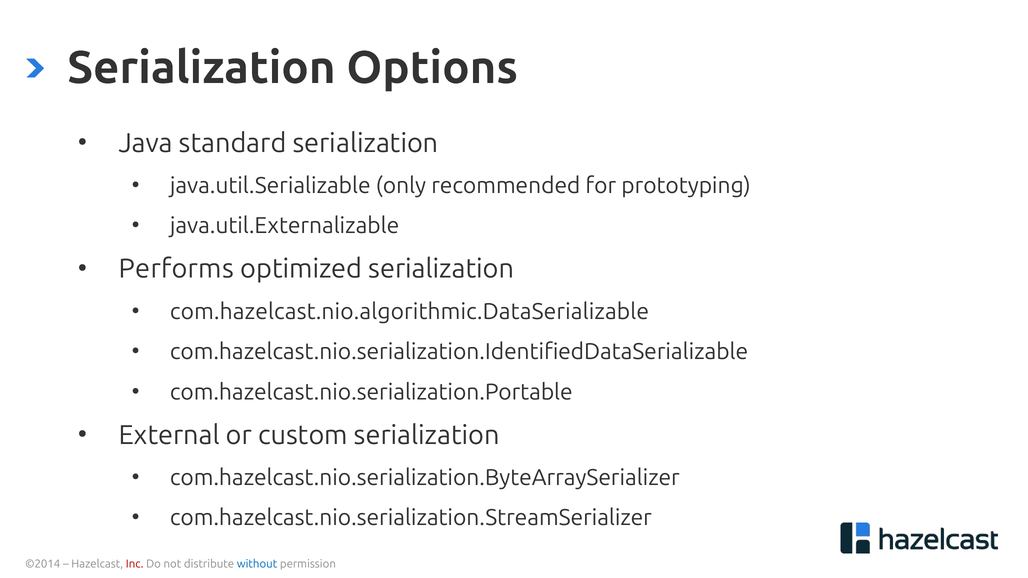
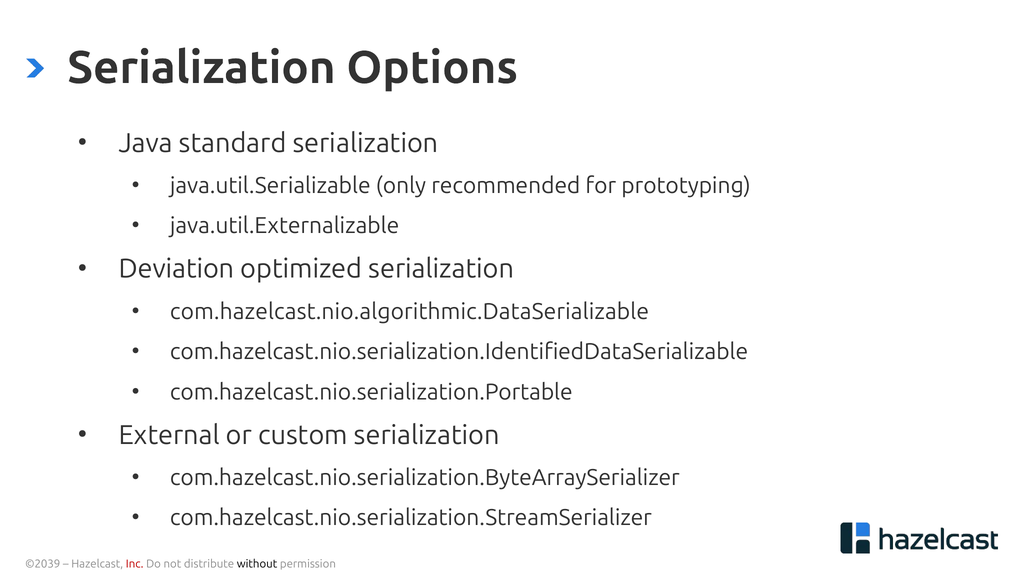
Performs: Performs -> Deviation (176, 269)
©2014: ©2014 -> ©2039 (43, 564)
without colour: blue -> black (257, 564)
